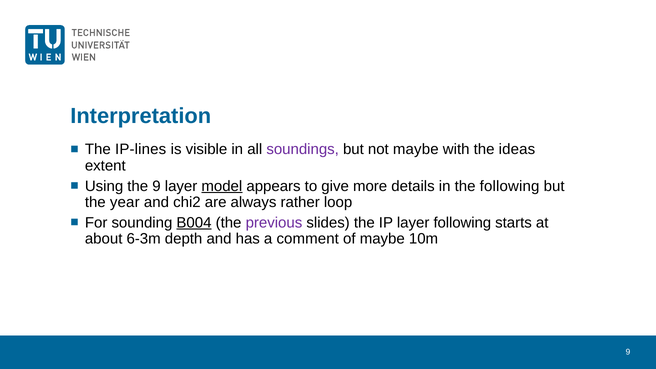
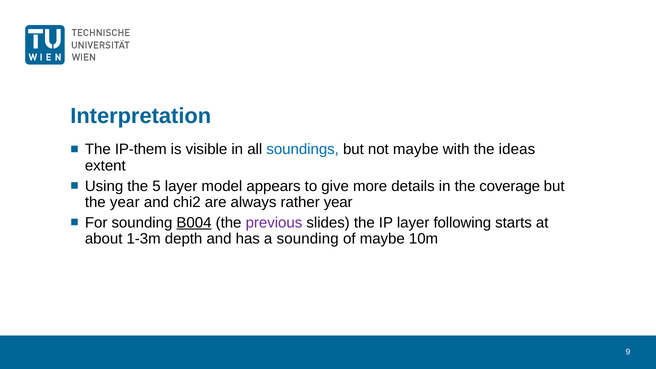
IP-lines: IP-lines -> IP-them (141, 149)
soundings colour: purple -> blue (303, 149)
the 9: 9 -> 5 (156, 186)
model underline: present -> none (222, 186)
the following: following -> coverage (510, 186)
rather loop: loop -> year (338, 202)
6-3m: 6-3m -> 1-3m (144, 239)
a comment: comment -> sounding (308, 239)
